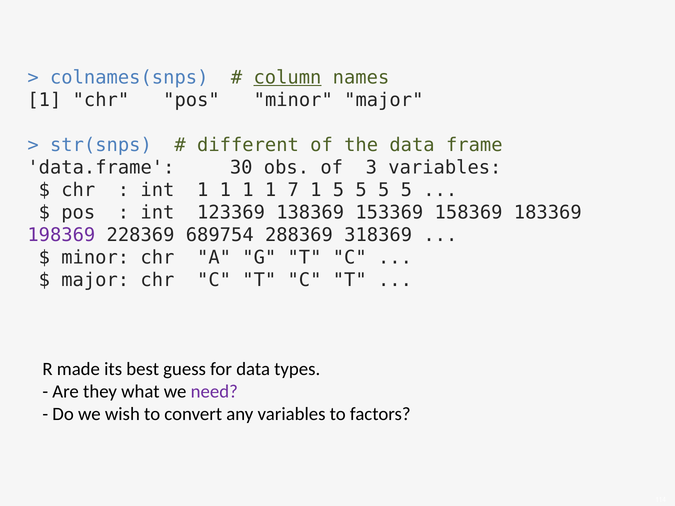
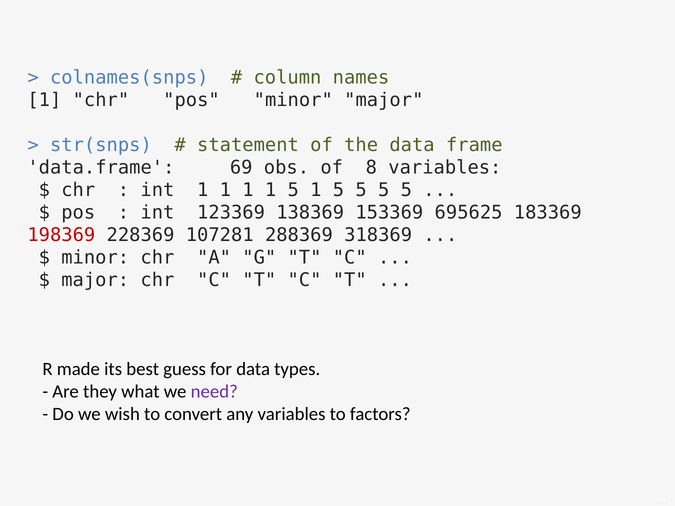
column underline: present -> none (287, 77)
different: different -> statement (248, 145)
30: 30 -> 69 (241, 168)
3: 3 -> 8 (371, 168)
1 1 7: 7 -> 5 (293, 190)
158369: 158369 -> 695625 (469, 213)
198369 colour: purple -> red (61, 235)
689754: 689754 -> 107281 (220, 235)
